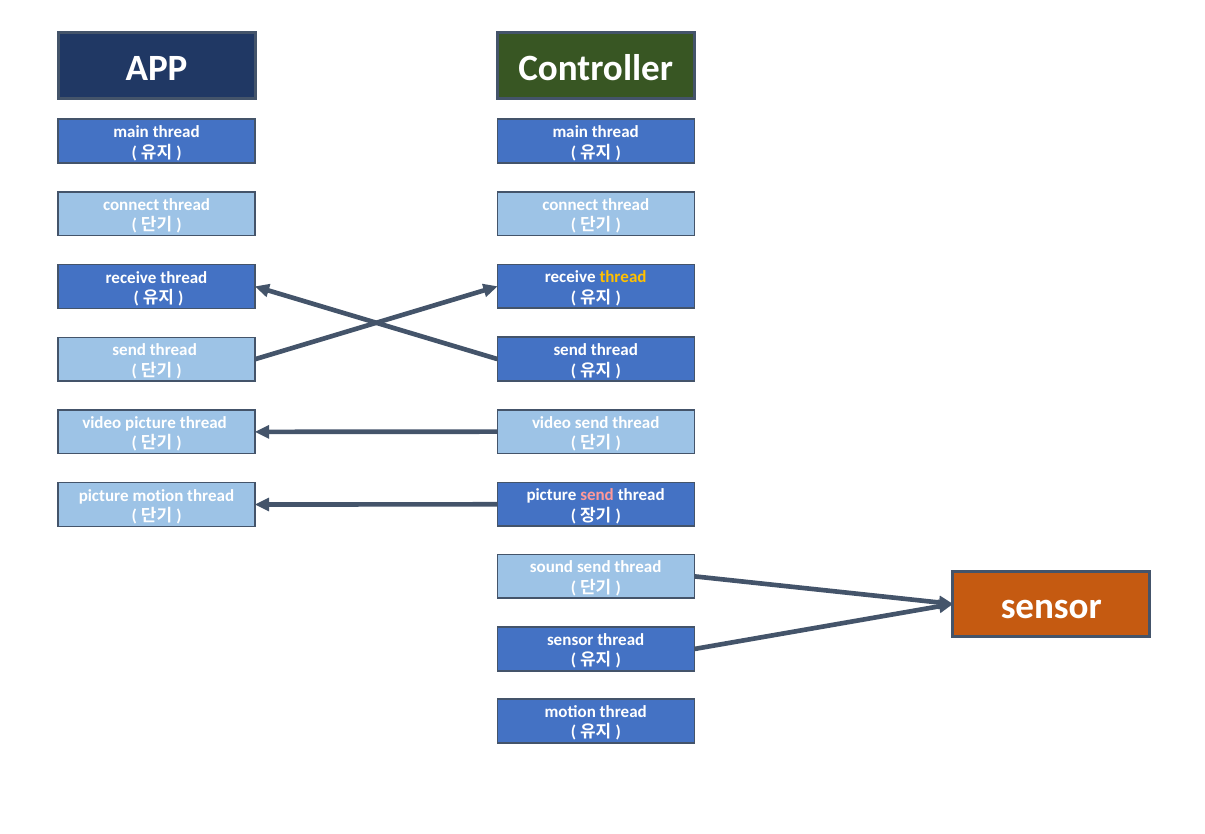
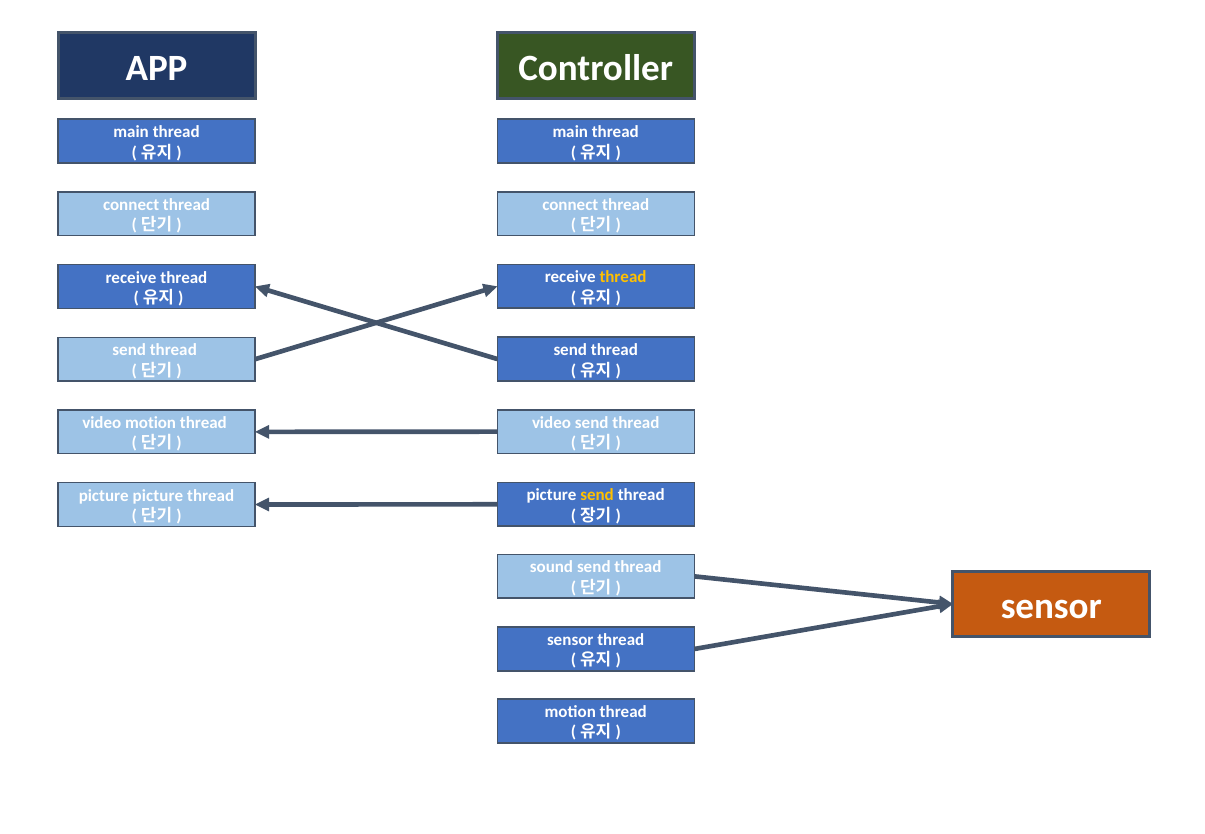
video picture: picture -> motion (151, 423)
send colour: pink -> yellow (597, 495)
picture motion: motion -> picture (158, 496)
